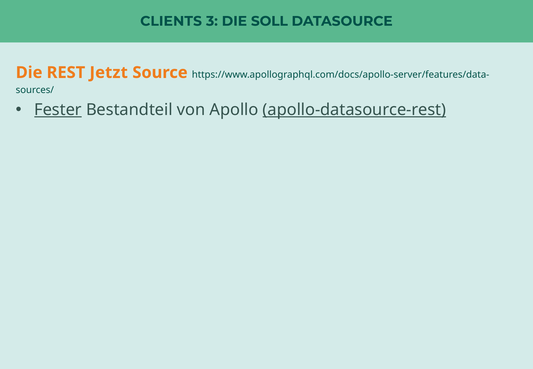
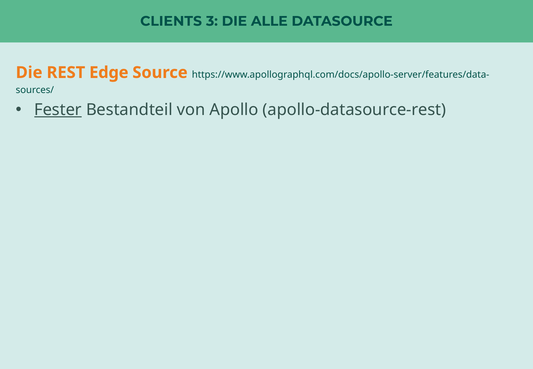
SOLL: SOLL -> ALLE (269, 21)
Jetzt: Jetzt -> Edge (109, 73)
apollo-datasource-rest underline: present -> none (354, 110)
